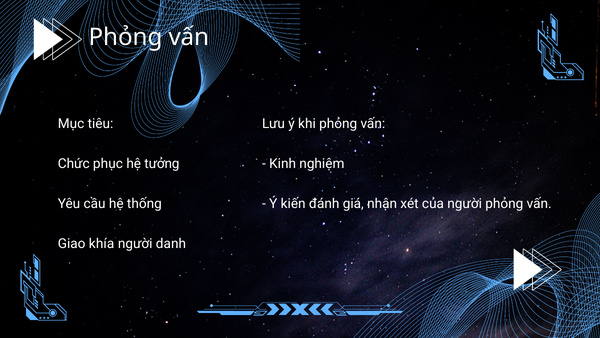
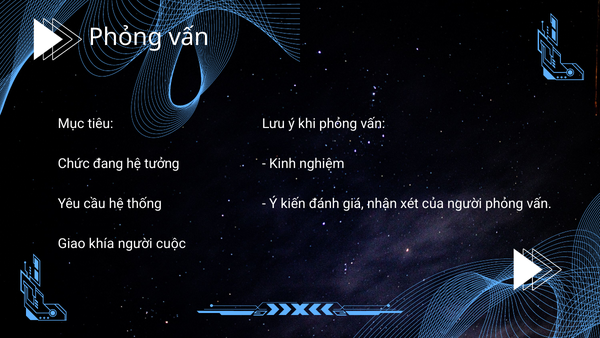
phục: phục -> đang (108, 163)
danh: danh -> cuộc (171, 243)
